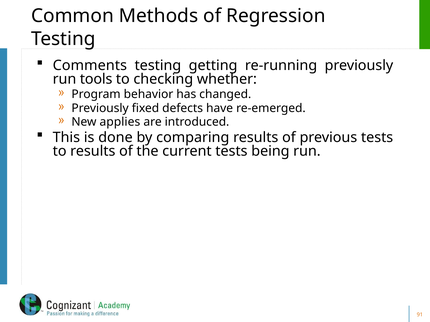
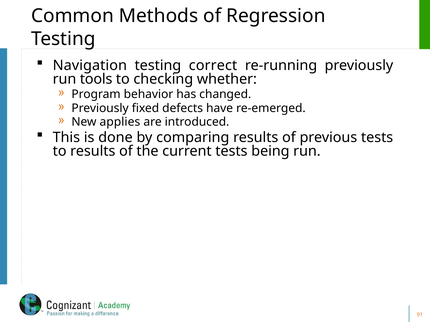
Comments: Comments -> Navigation (90, 66)
getting: getting -> correct (213, 66)
